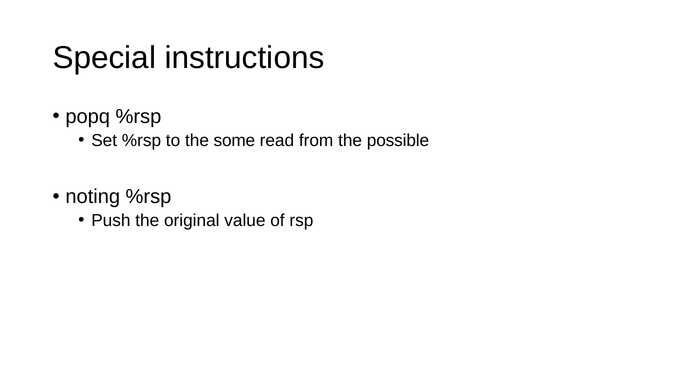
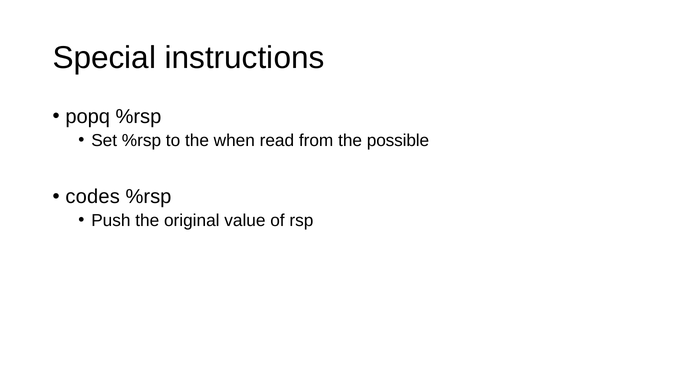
some: some -> when (234, 140)
noting: noting -> codes (93, 196)
